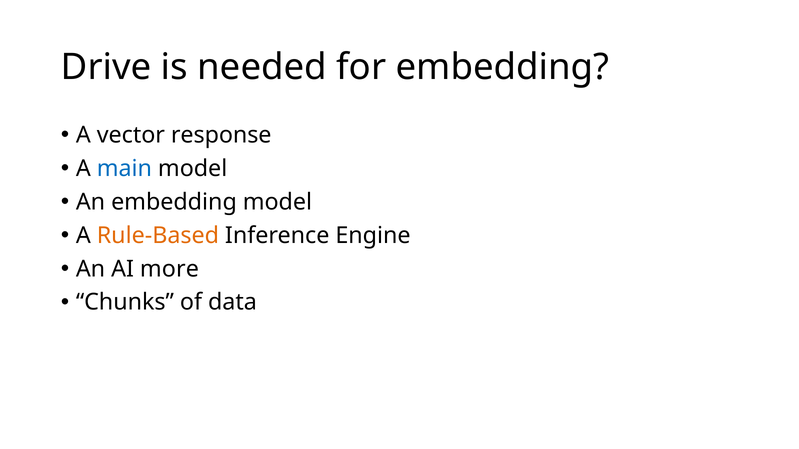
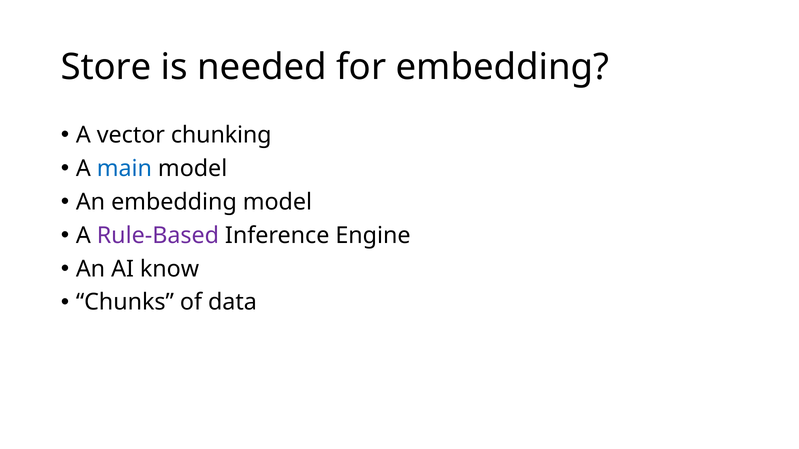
Drive: Drive -> Store (106, 67)
response: response -> chunking (221, 135)
Rule-Based colour: orange -> purple (158, 236)
more: more -> know (170, 269)
